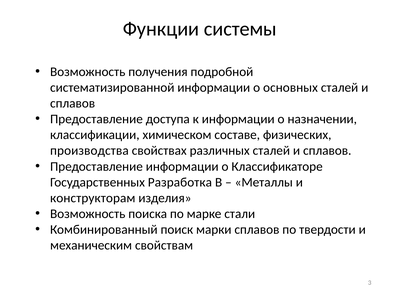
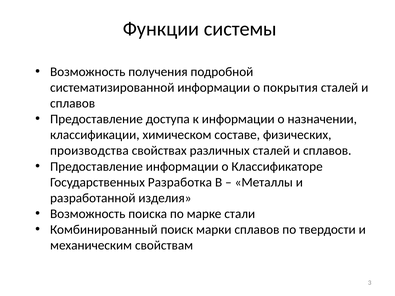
основных: основных -> покрытия (290, 88)
конструкторам: конструкторам -> разработанной (93, 198)
